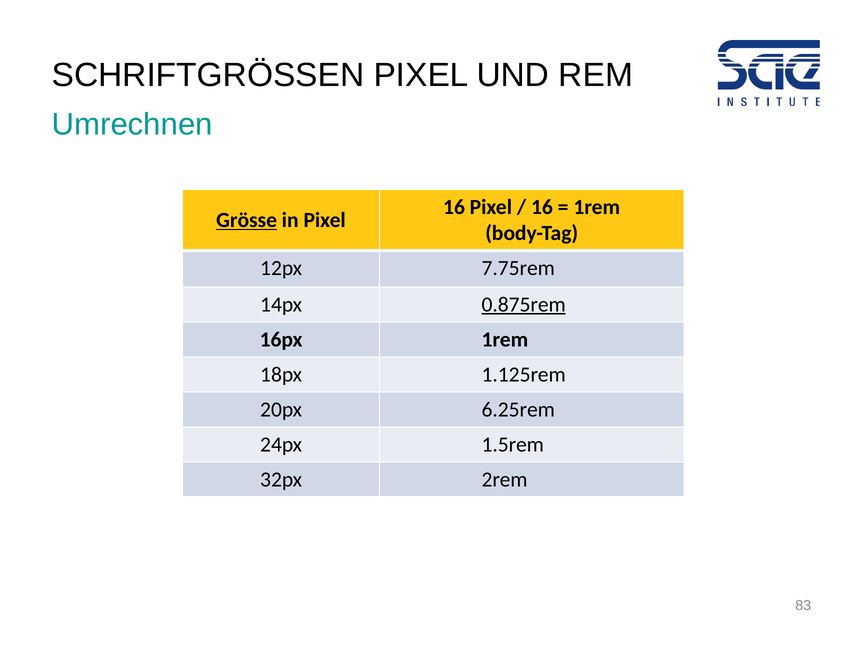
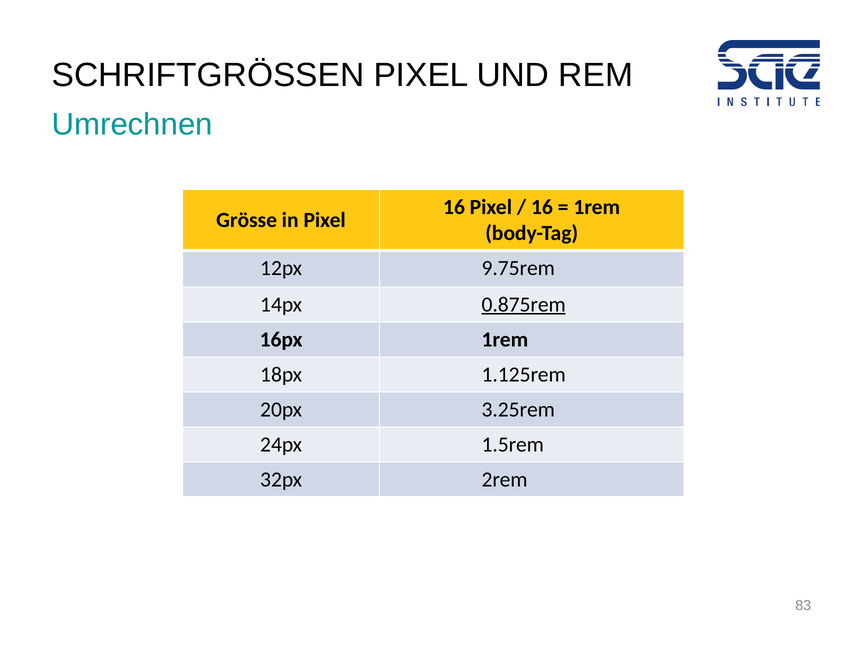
Grösse underline: present -> none (247, 220)
7.75rem: 7.75rem -> 9.75rem (518, 268)
6.25rem: 6.25rem -> 3.25rem (518, 410)
